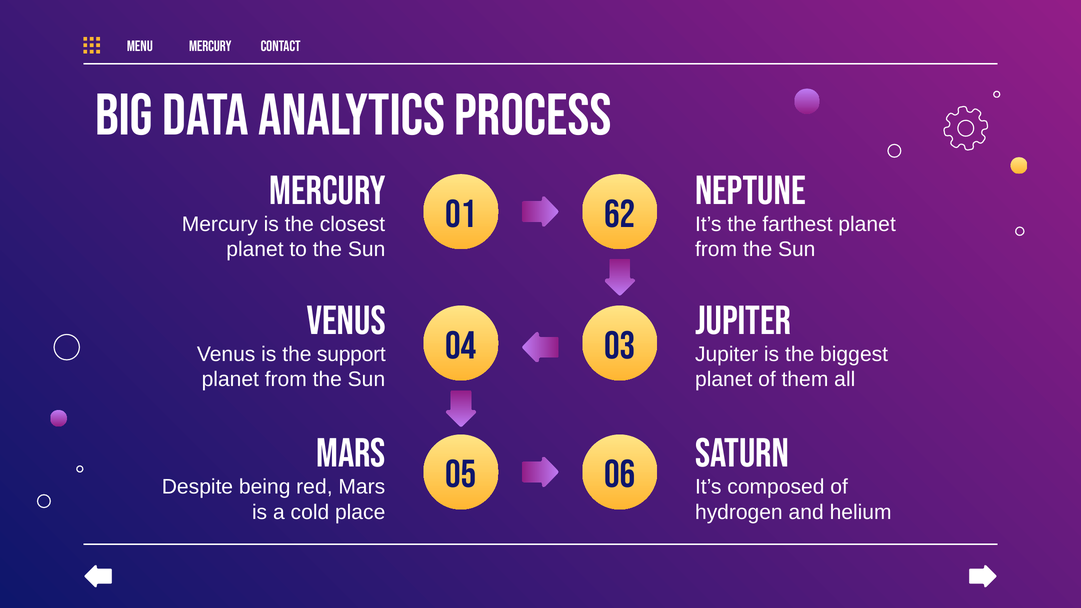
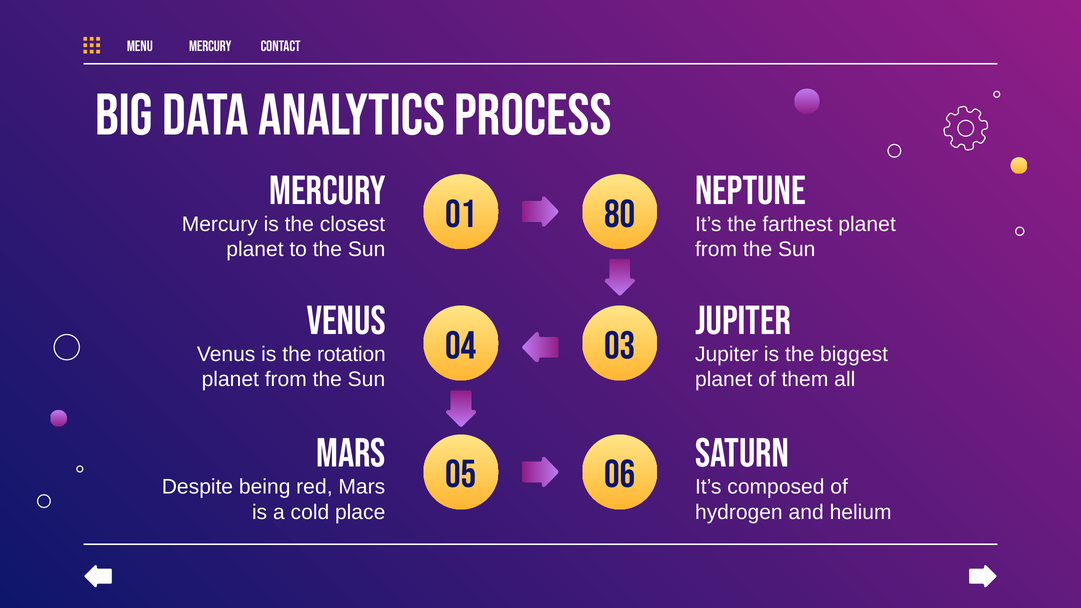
62: 62 -> 80 (620, 214)
support: support -> rotation (351, 354)
